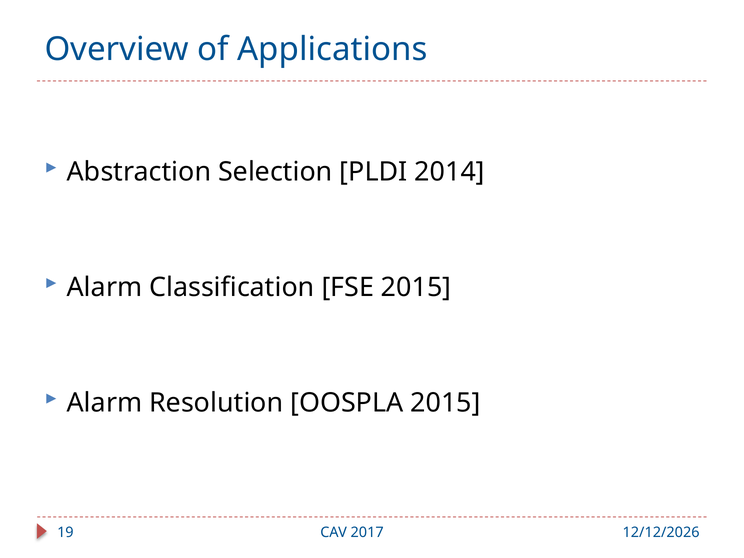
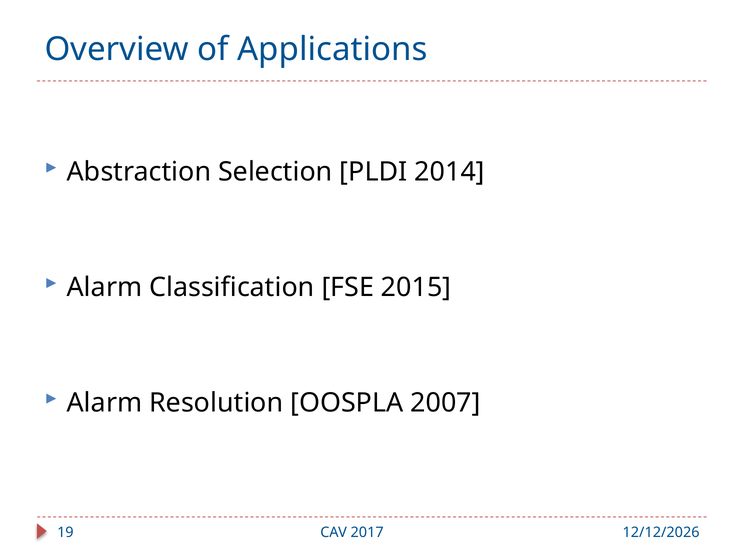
OOSPLA 2015: 2015 -> 2007 (446, 403)
